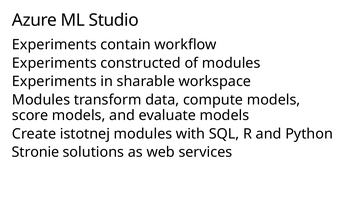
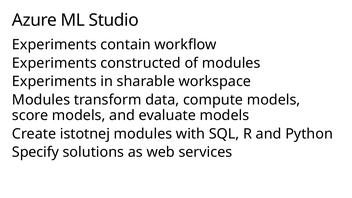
Stronie: Stronie -> Specify (35, 152)
